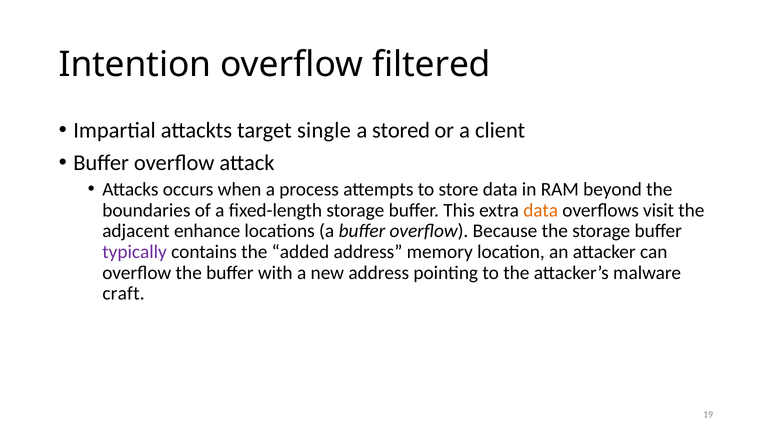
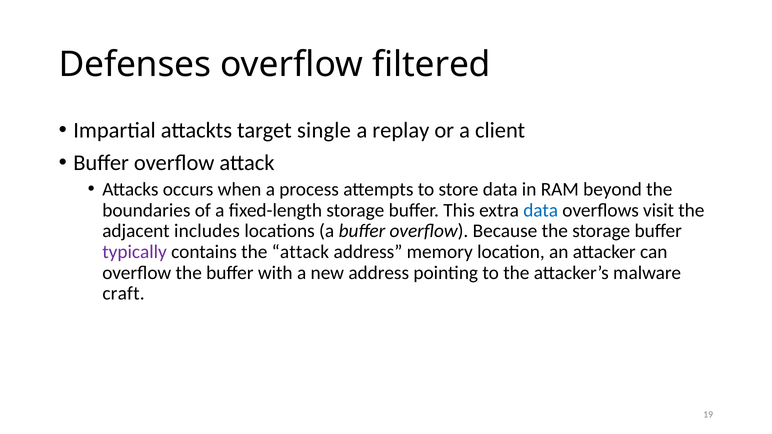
Intention: Intention -> Defenses (135, 65)
stored: stored -> replay (401, 131)
data colour: orange -> blue (541, 210)
enhance: enhance -> includes (207, 231)
the added: added -> attack (300, 252)
